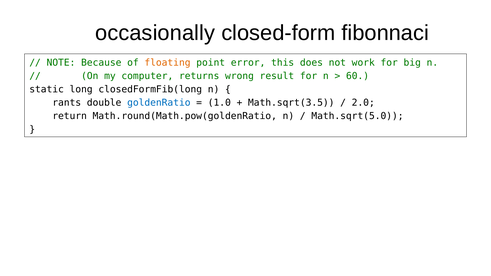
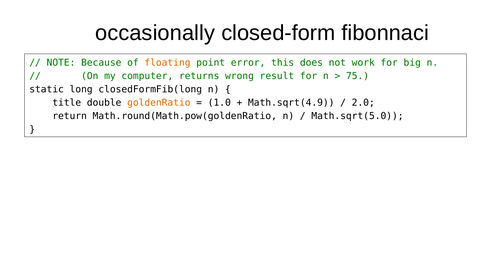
60: 60 -> 75 (358, 76)
rants: rants -> title (67, 103)
goldenRatio colour: blue -> orange (159, 103)
Math.sqrt(3.5: Math.sqrt(3.5 -> Math.sqrt(4.9 (291, 103)
